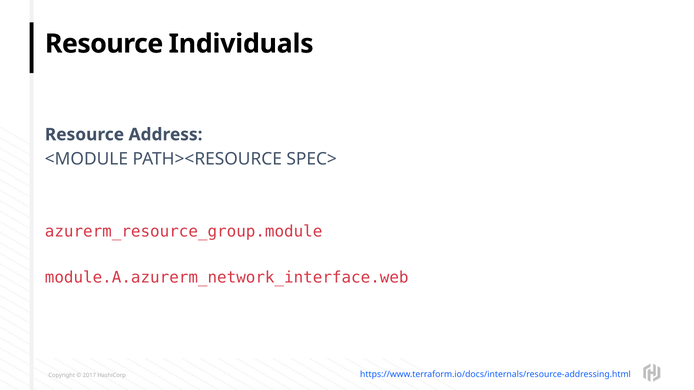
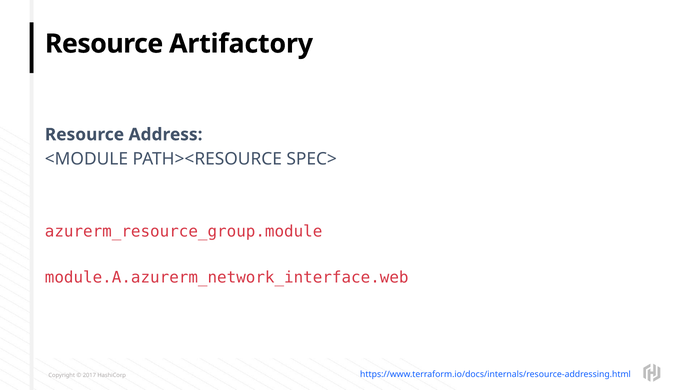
Individuals: Individuals -> Artifactory (241, 44)
